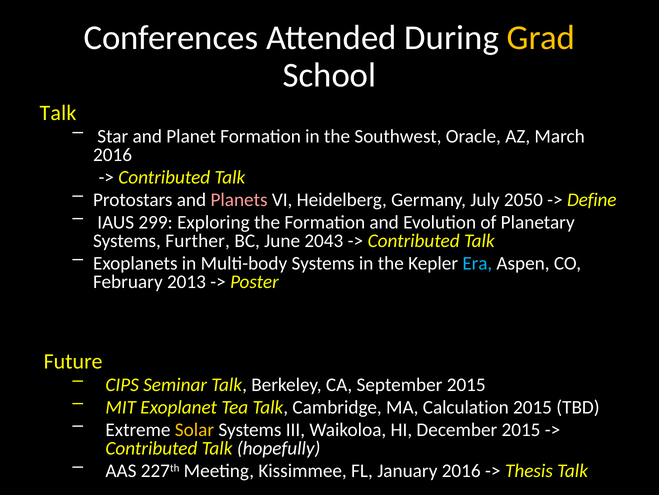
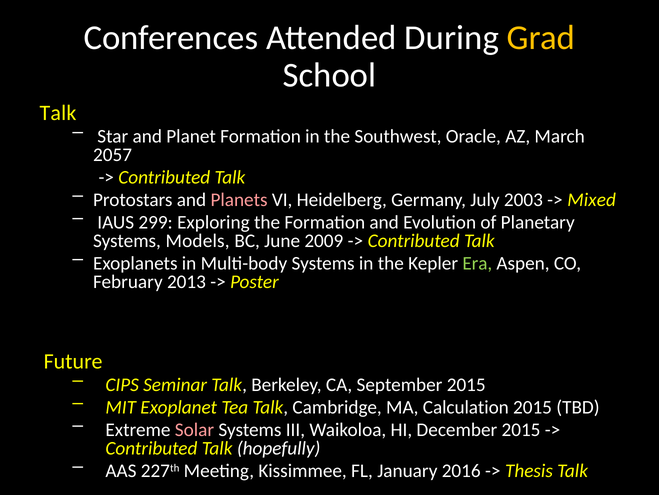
2016: 2016 -> 2057 (113, 154)
2050: 2050 -> 2003 (523, 200)
Define: Define -> Mixed (592, 200)
Further: Further -> Models (198, 241)
2043: 2043 -> 2009 (324, 241)
Era colour: light blue -> light green (477, 263)
Solar colour: yellow -> pink (194, 429)
